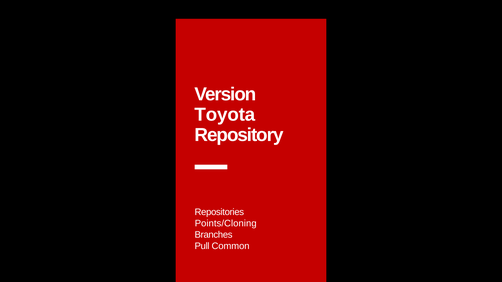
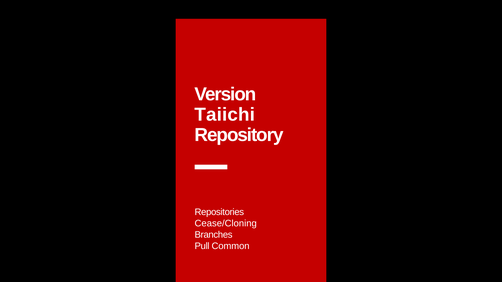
Toyota: Toyota -> Taiichi (225, 115)
Points/Cloning: Points/Cloning -> Cease/Cloning (226, 224)
